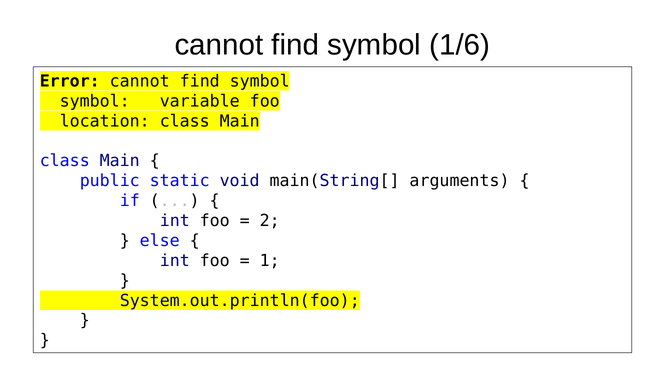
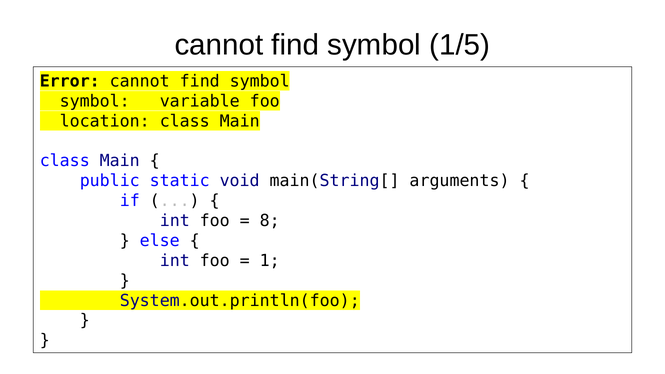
1/6: 1/6 -> 1/5 (460, 45)
2: 2 -> 8 (270, 221)
